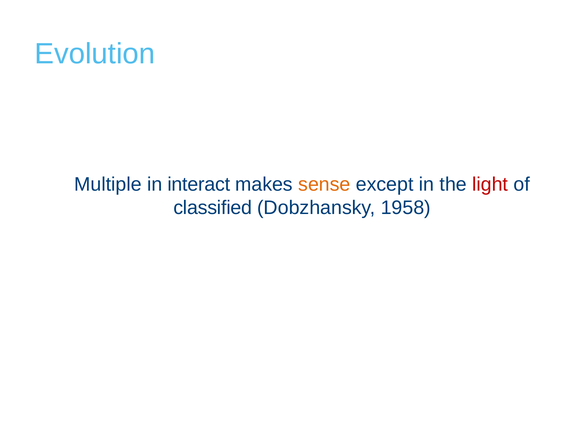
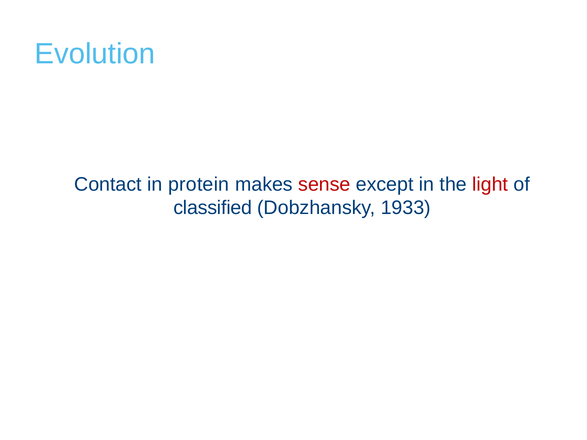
Multiple: Multiple -> Contact (108, 184)
interact: interact -> protein (199, 184)
sense colour: orange -> red (324, 184)
1958: 1958 -> 1933 (406, 208)
